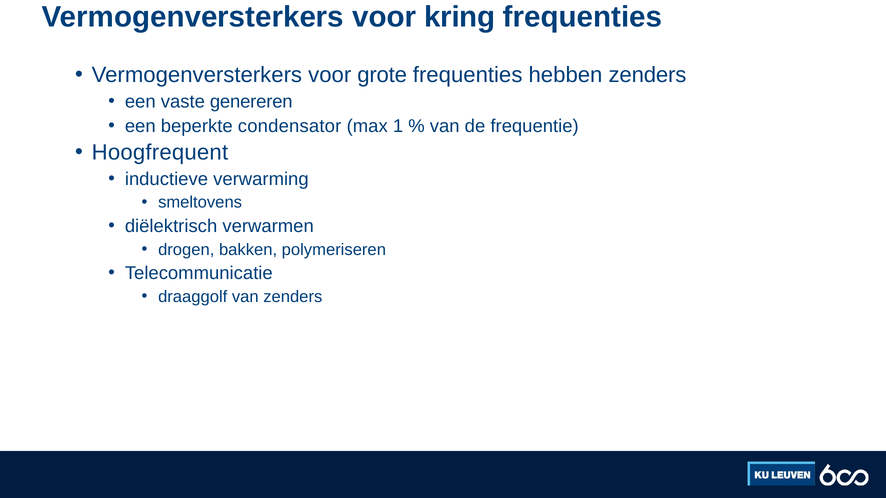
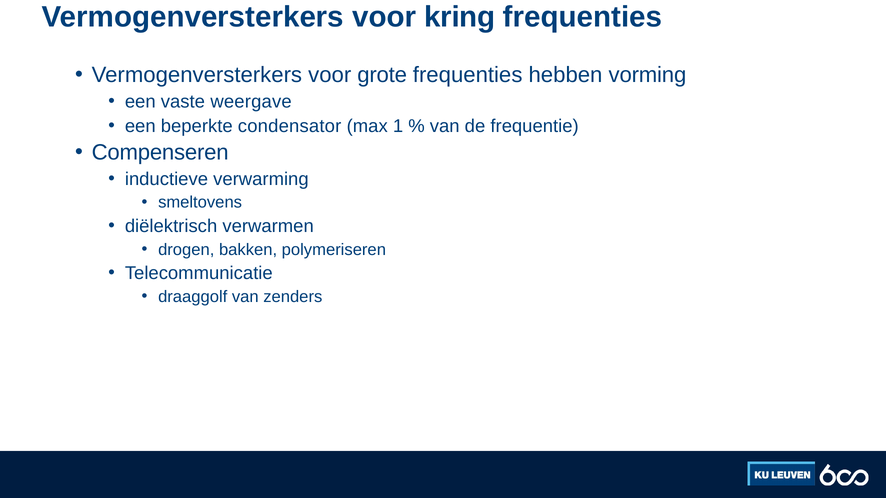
hebben zenders: zenders -> vorming (647, 75)
genereren: genereren -> weergave (251, 102)
Hoogfrequent: Hoogfrequent -> Compenseren (160, 153)
